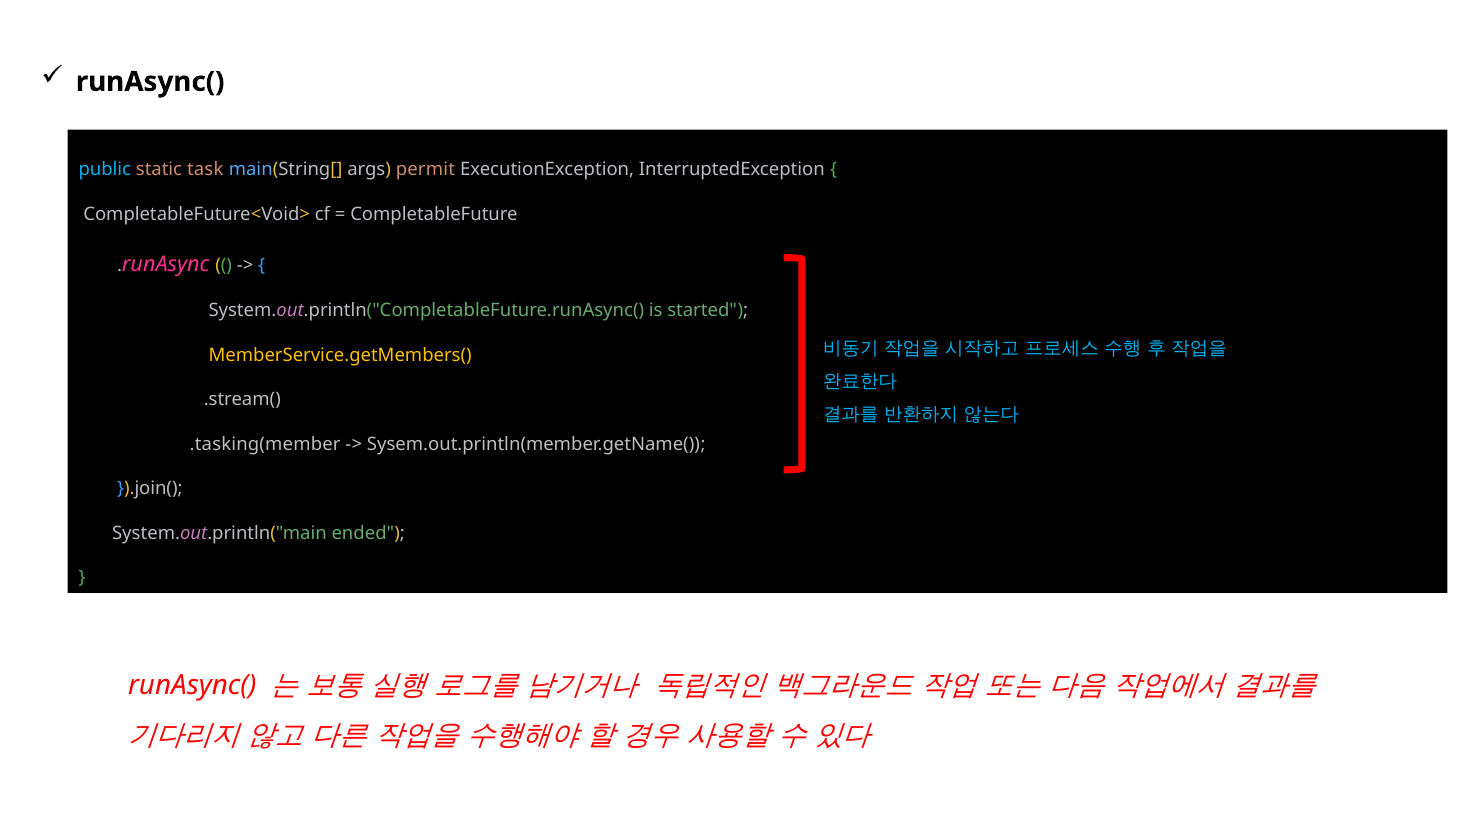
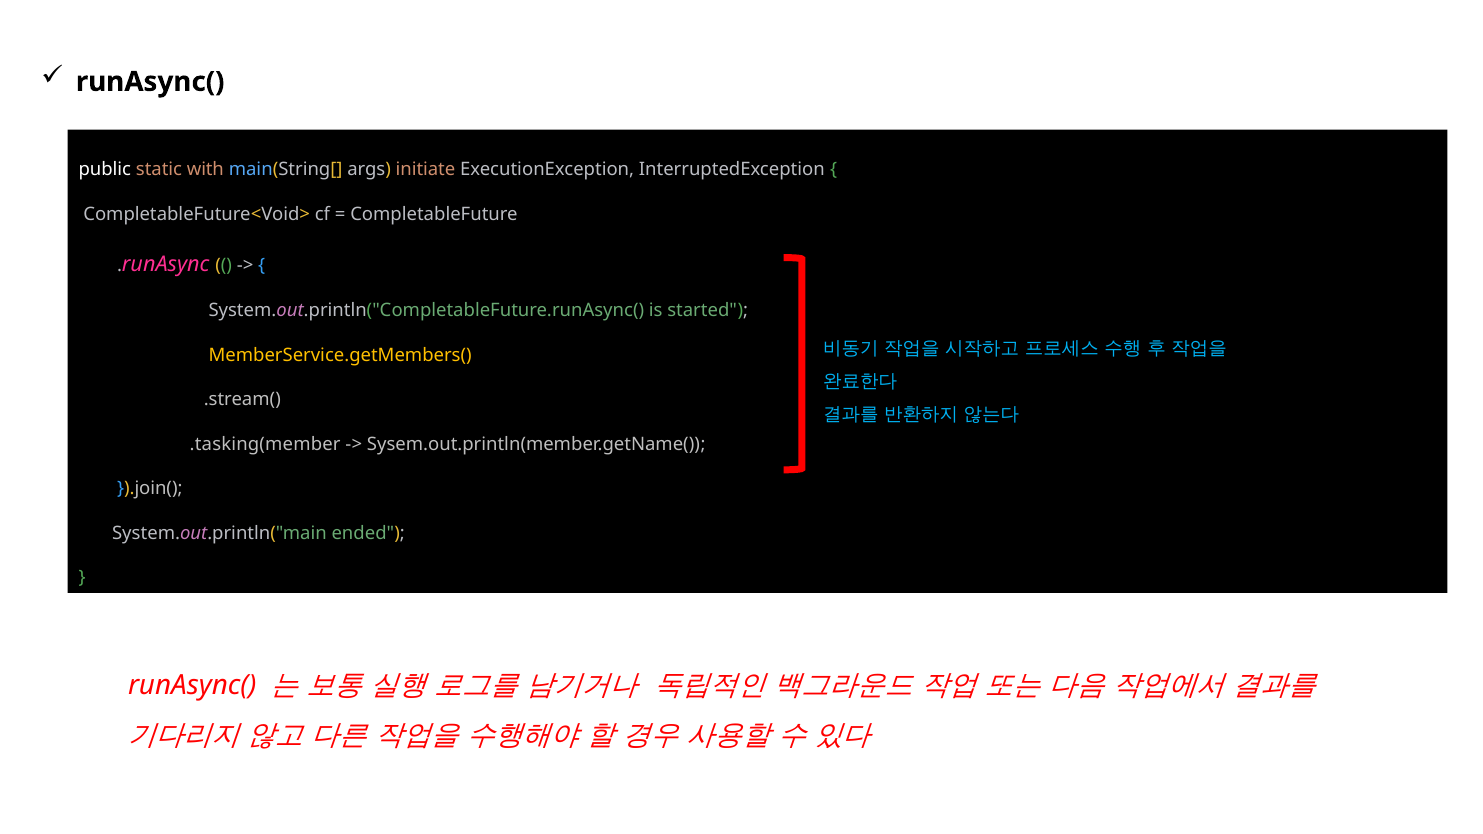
public colour: light blue -> white (105, 170)
task: task -> with (205, 170)
permit: permit -> initiate (426, 170)
